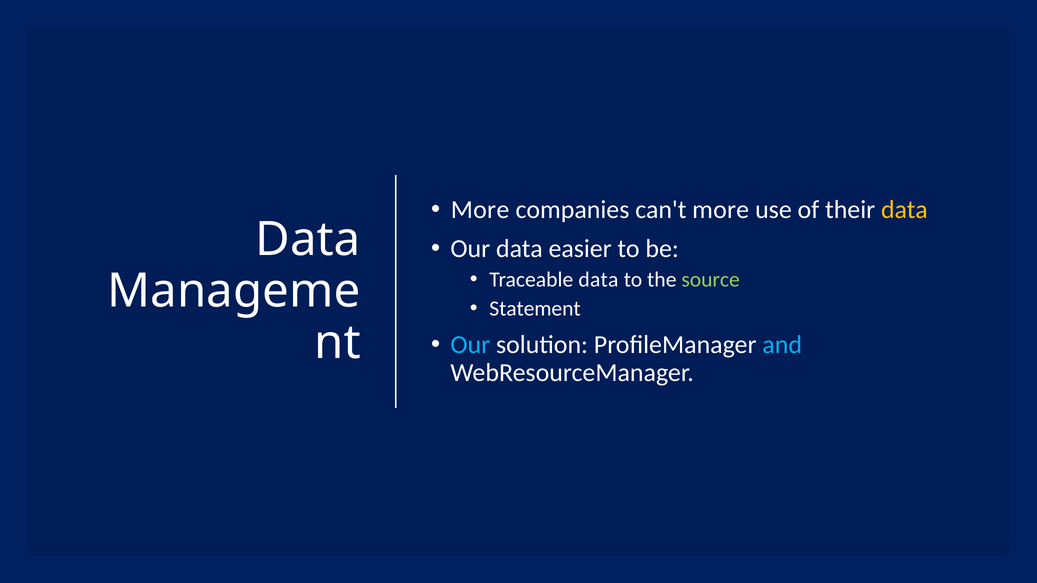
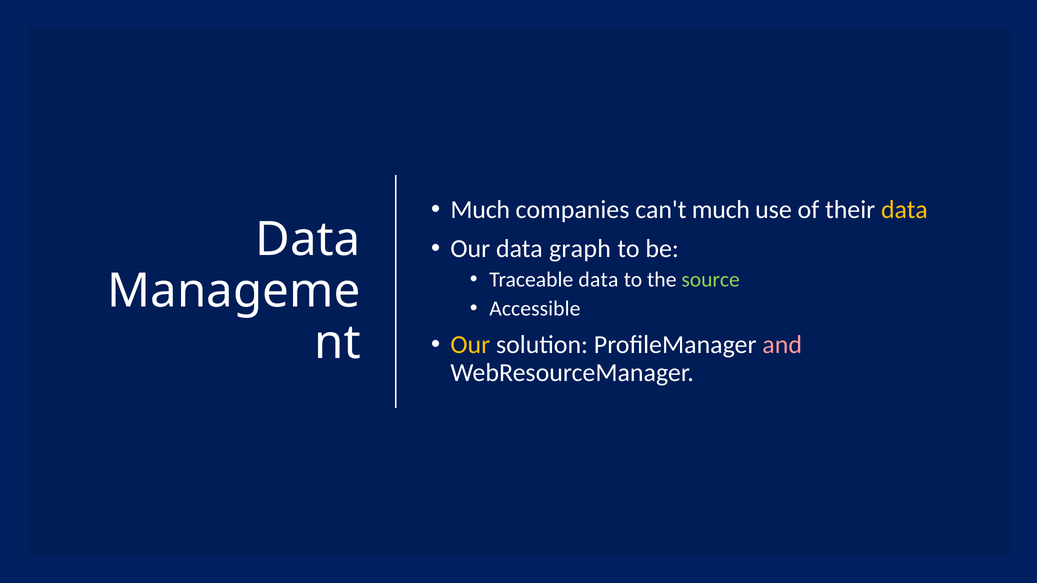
More: More -> Much (480, 210)
can't more: more -> much (721, 210)
easier: easier -> graph (580, 249)
Statement: Statement -> Accessible (535, 309)
Our colour: light blue -> yellow (470, 345)
and colour: light blue -> pink (782, 345)
